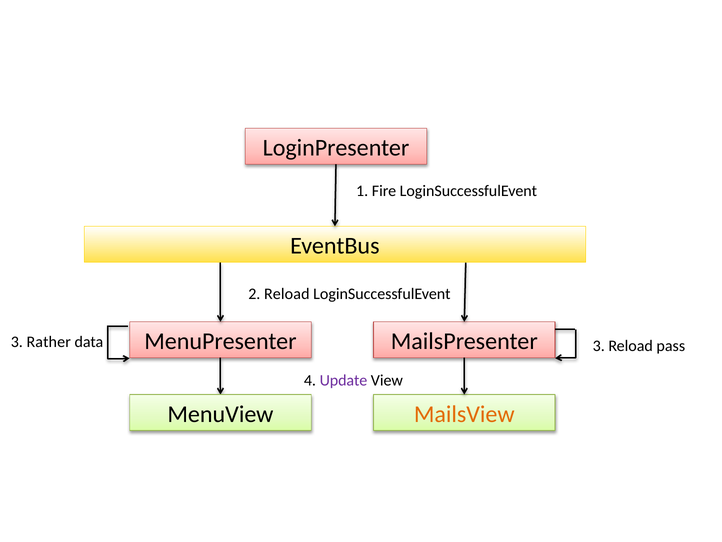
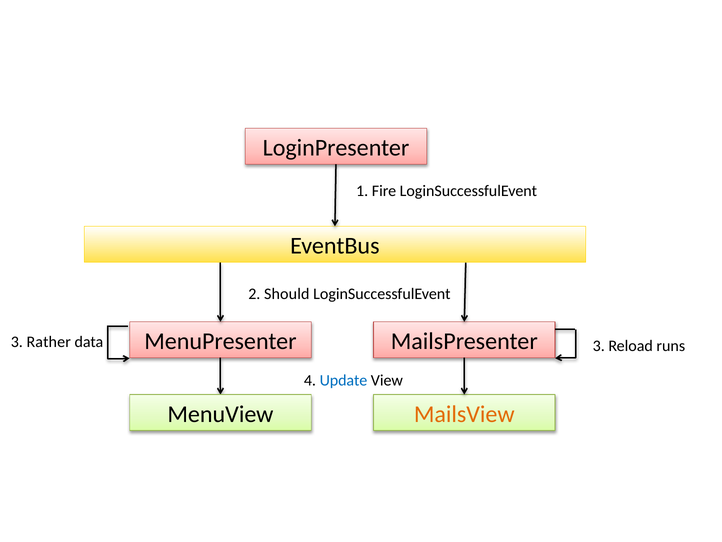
2 Reload: Reload -> Should (287, 293)
pass: pass -> runs (671, 345)
Update colour: purple -> blue (343, 380)
